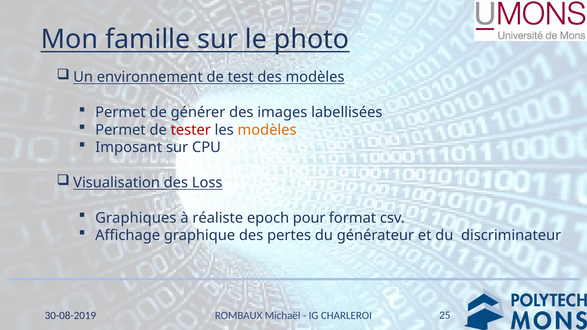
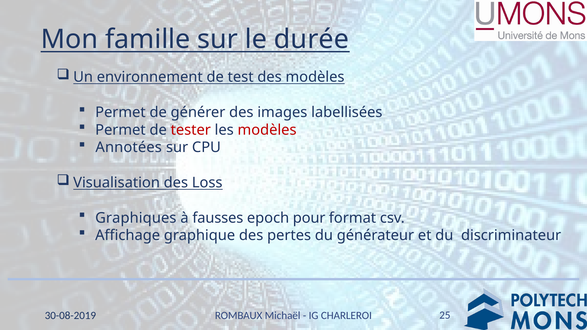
photo: photo -> durée (311, 39)
modèles colour: orange -> red (267, 130)
Imposant: Imposant -> Annotées (129, 148)
réaliste: réaliste -> fausses (218, 218)
